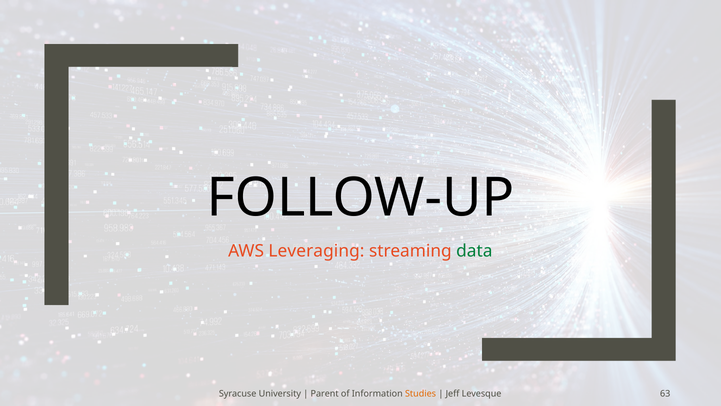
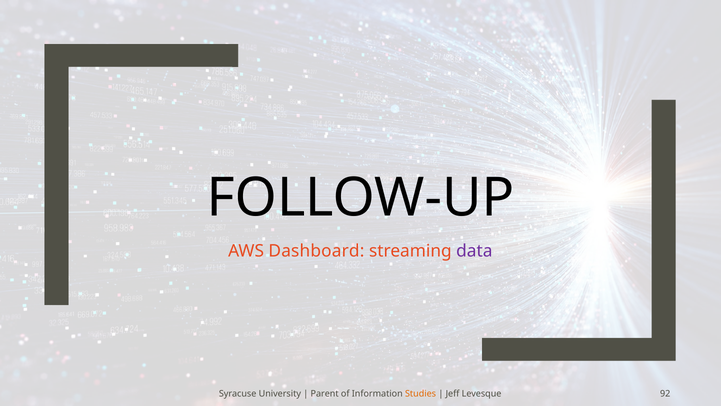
Leveraging: Leveraging -> Dashboard (316, 251)
data colour: green -> purple (474, 251)
63: 63 -> 92 (665, 393)
